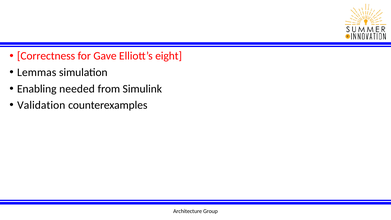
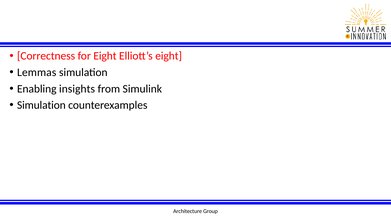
for Gave: Gave -> Eight (105, 56)
needed: needed -> insights (77, 89)
Validation: Validation -> Simulation (41, 105)
